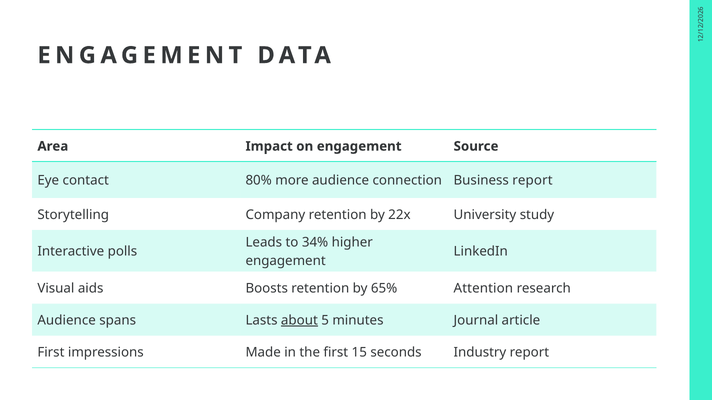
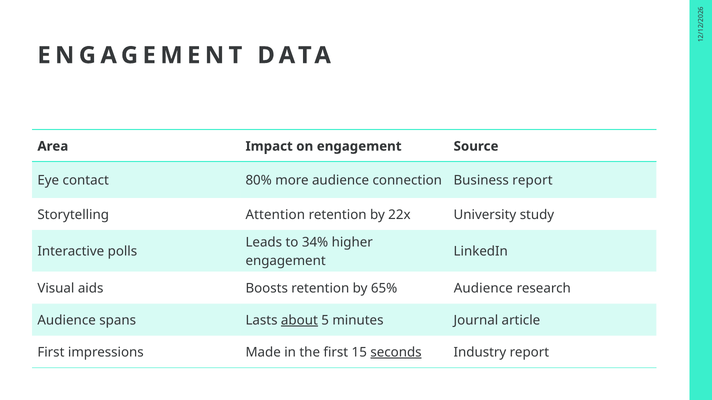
Company: Company -> Attention (275, 215)
65% Attention: Attention -> Audience (483, 289)
seconds underline: none -> present (396, 353)
